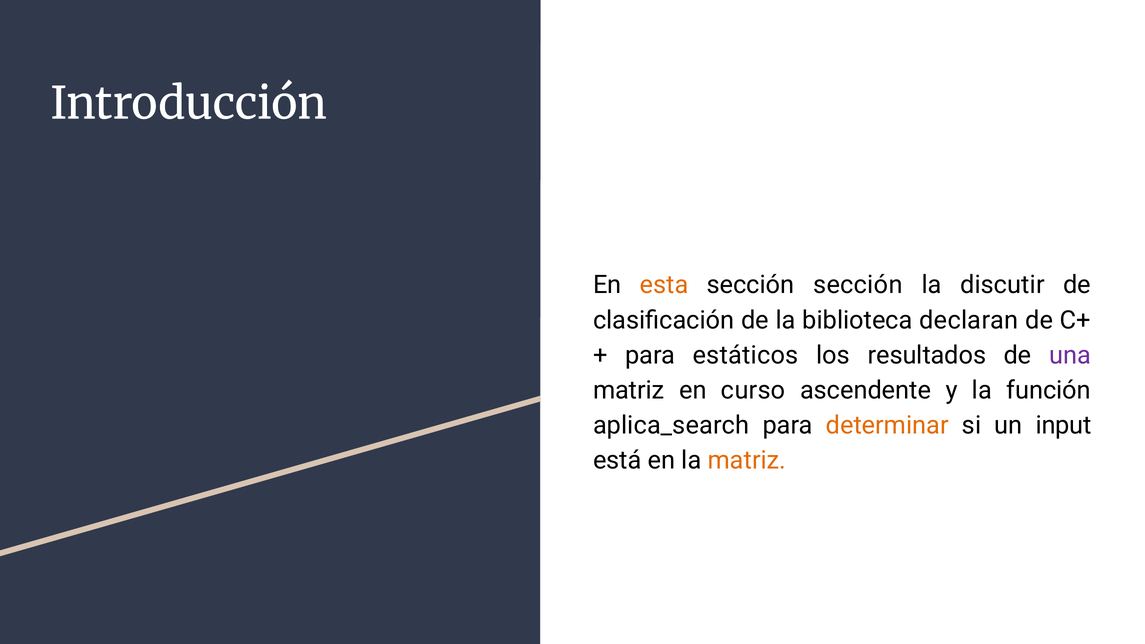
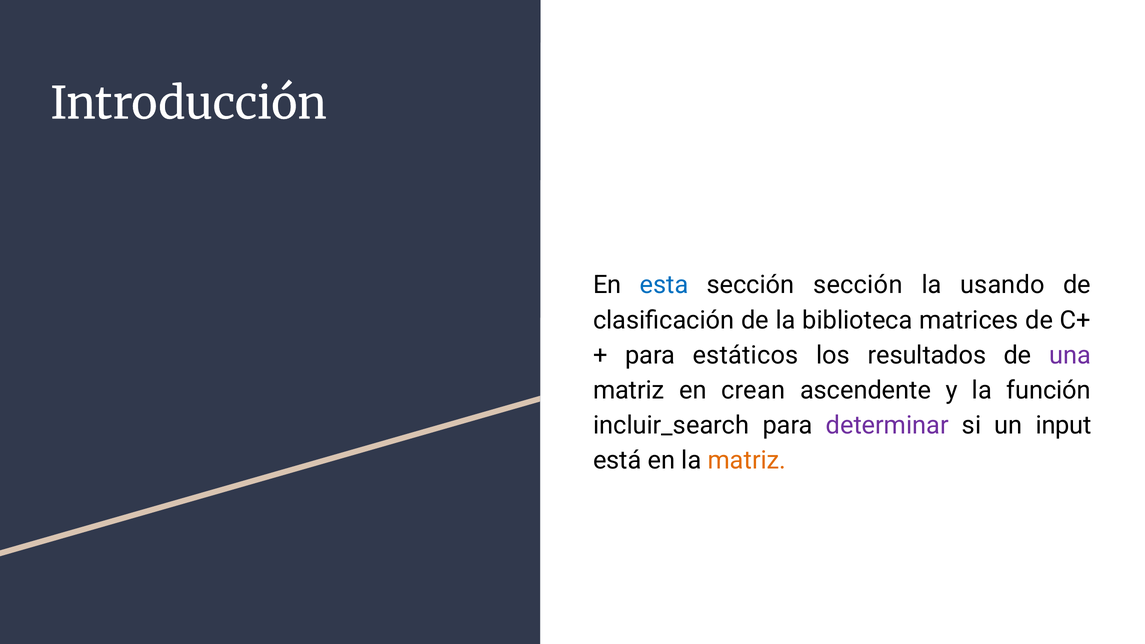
esta colour: orange -> blue (664, 285)
discutir: discutir -> usando (1002, 285)
declaran: declaran -> matrices (969, 320)
curso: curso -> crean (753, 390)
aplica_search: aplica_search -> incluir_search (671, 425)
determinar colour: orange -> purple (887, 425)
